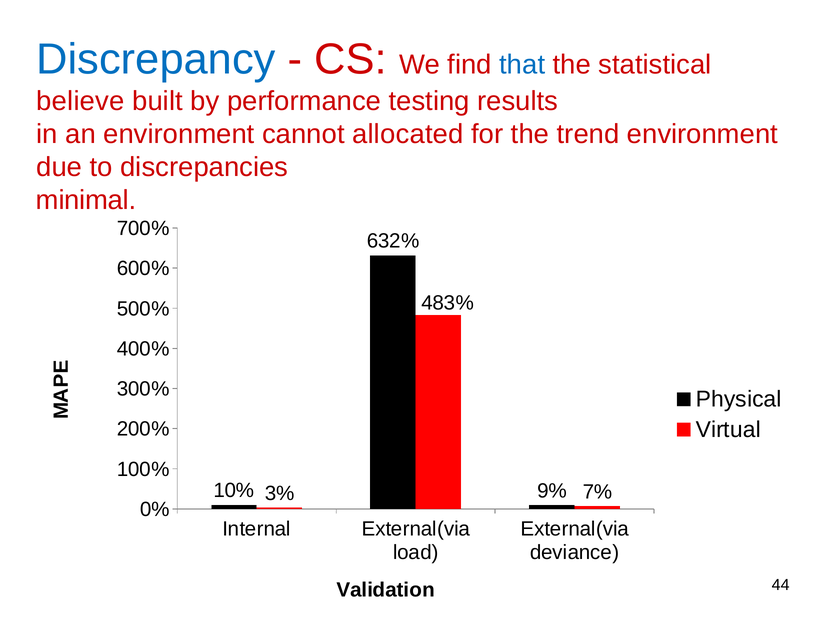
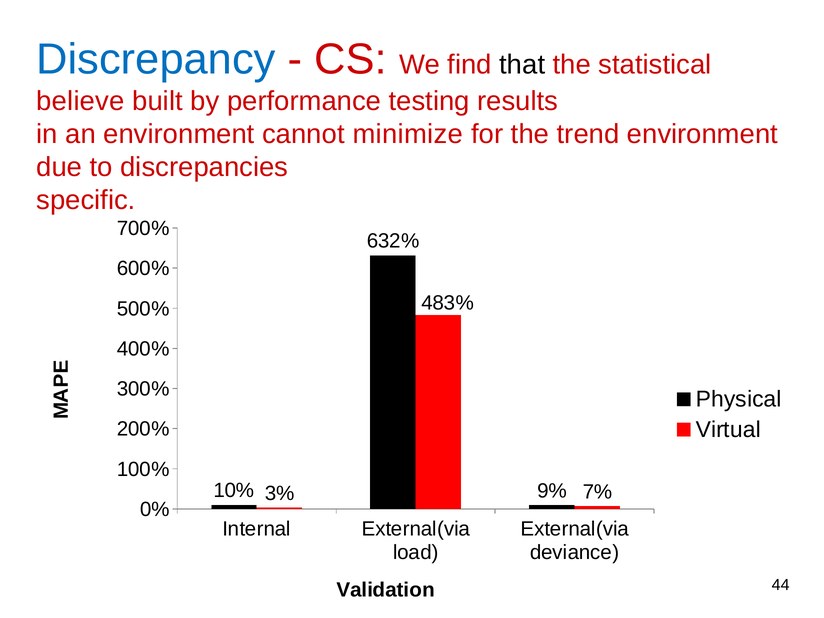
that colour: blue -> black (522, 65)
allocated: allocated -> minimize (408, 134)
minimal: minimal -> specific (86, 200)
